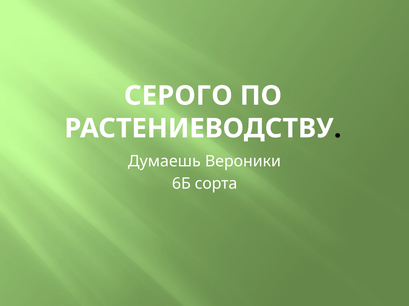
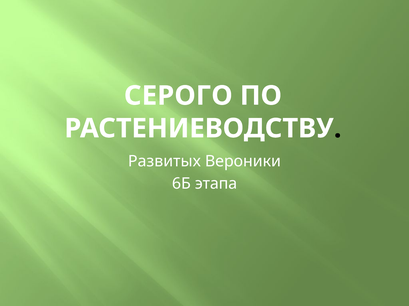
Думаешь: Думаешь -> Развитых (164, 162)
сорта: сорта -> этапа (216, 184)
